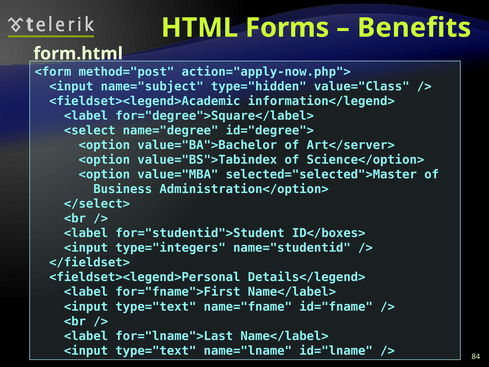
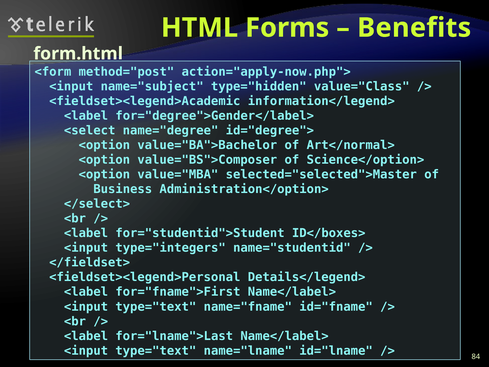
for="degree">Square</label>: for="degree">Square</label> -> for="degree">Gender</label> (215, 116)
Art</server>: Art</server> -> Art</normal> (351, 145)
value="BS">Tabindex: value="BS">Tabindex -> value="BS">Composer (207, 160)
